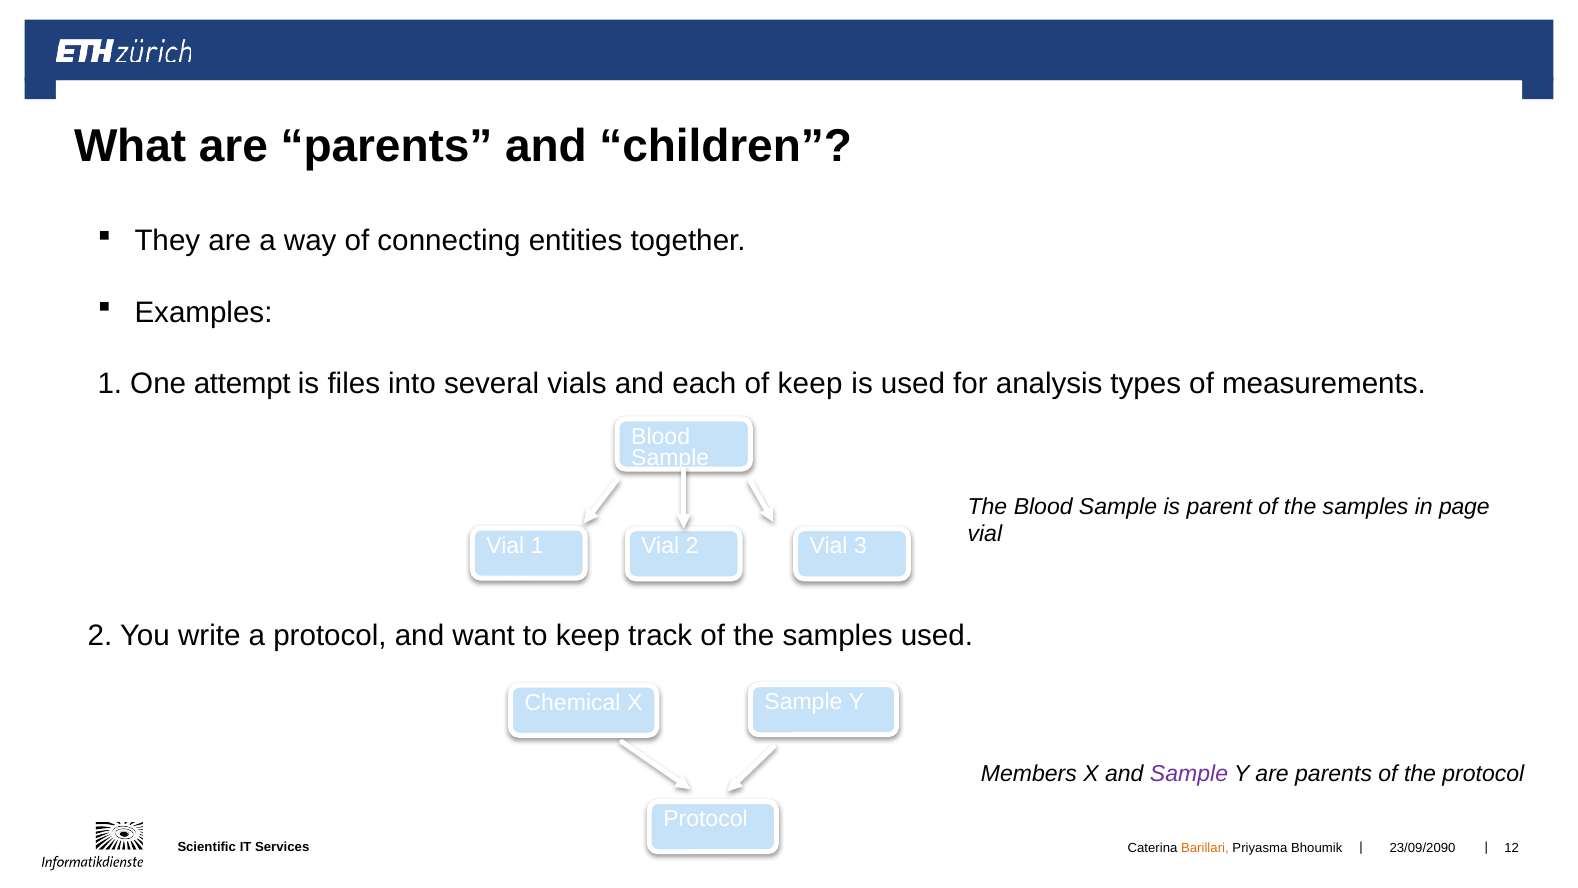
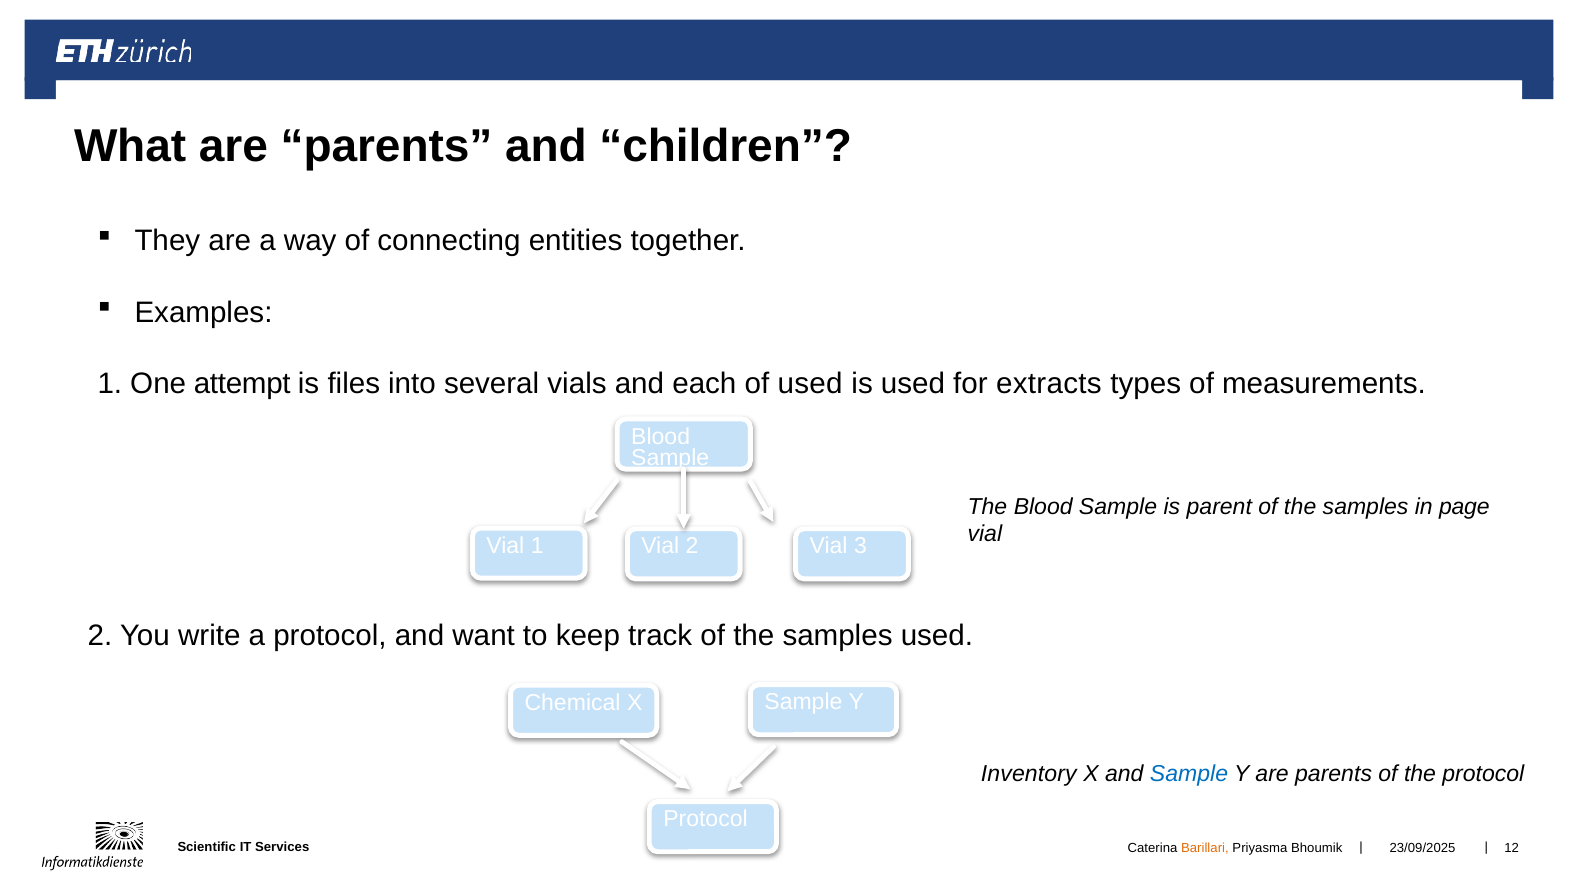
of keep: keep -> used (810, 383)
analysis: analysis -> extracts (1049, 383)
Members: Members -> Inventory (1029, 774)
Sample colour: purple -> blue (1189, 774)
23/09/2090: 23/09/2090 -> 23/09/2025 (1423, 848)
